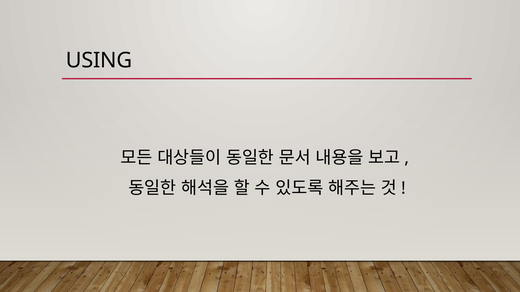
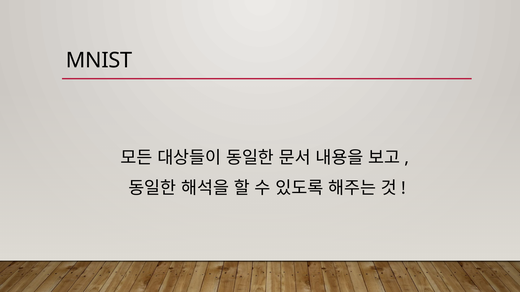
USING: USING -> MNIST (99, 60)
